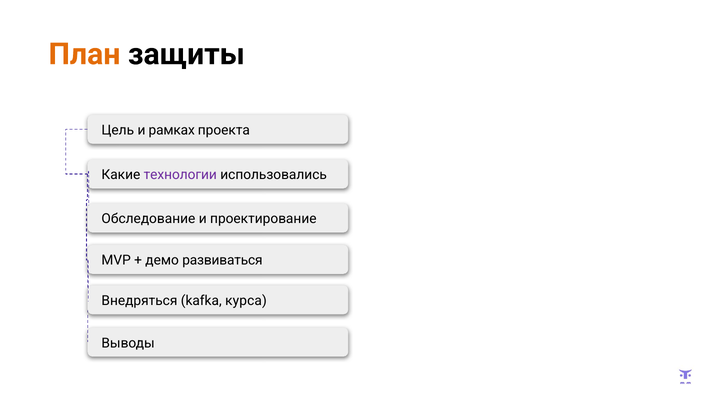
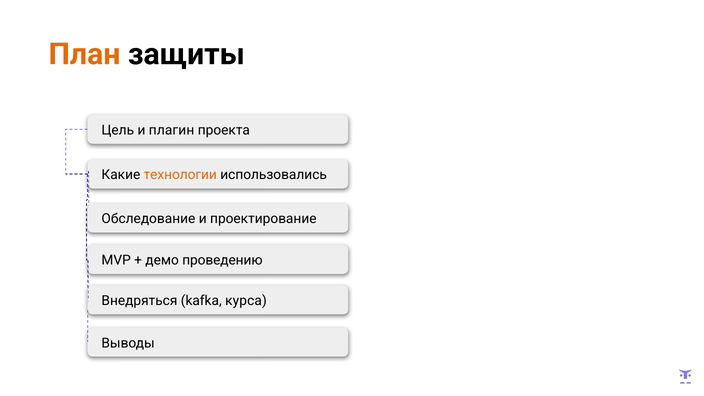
рамках: рамках -> плагин (172, 130)
технологии colour: purple -> orange (180, 175)
развиваться: развиваться -> проведению (222, 260)
